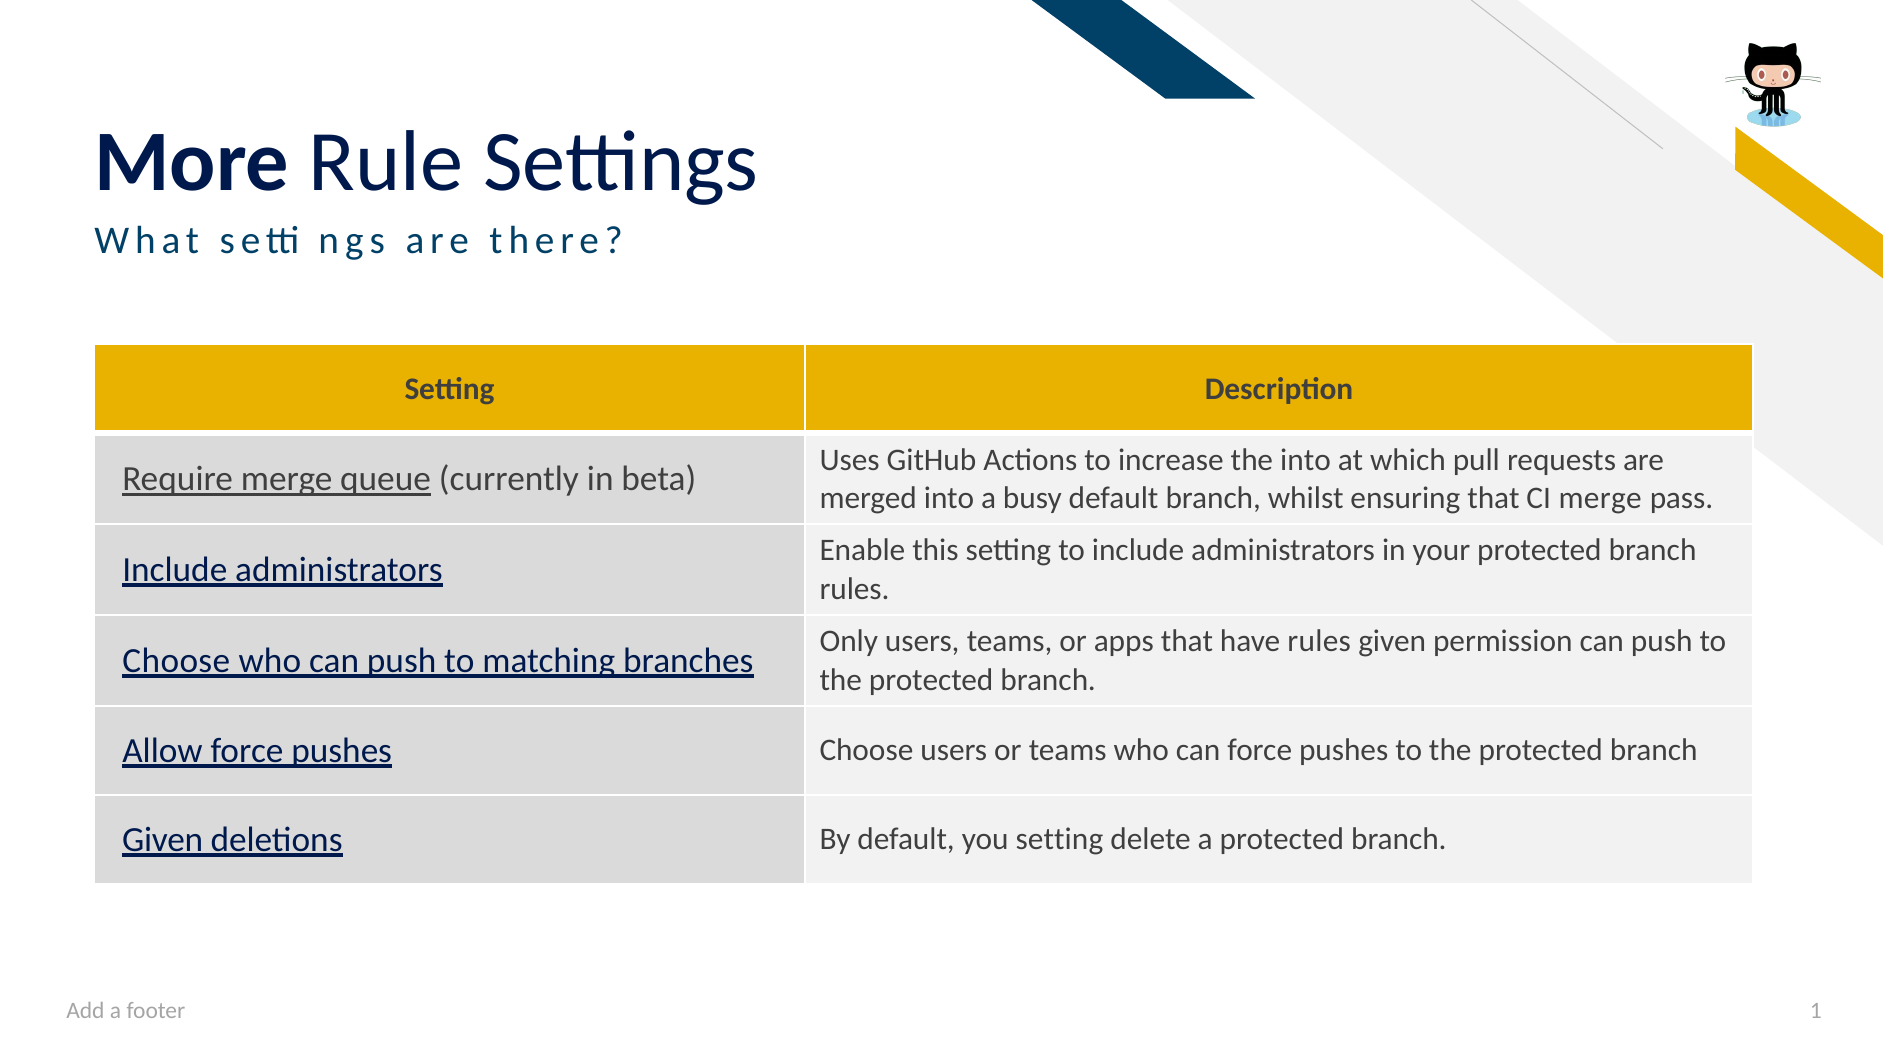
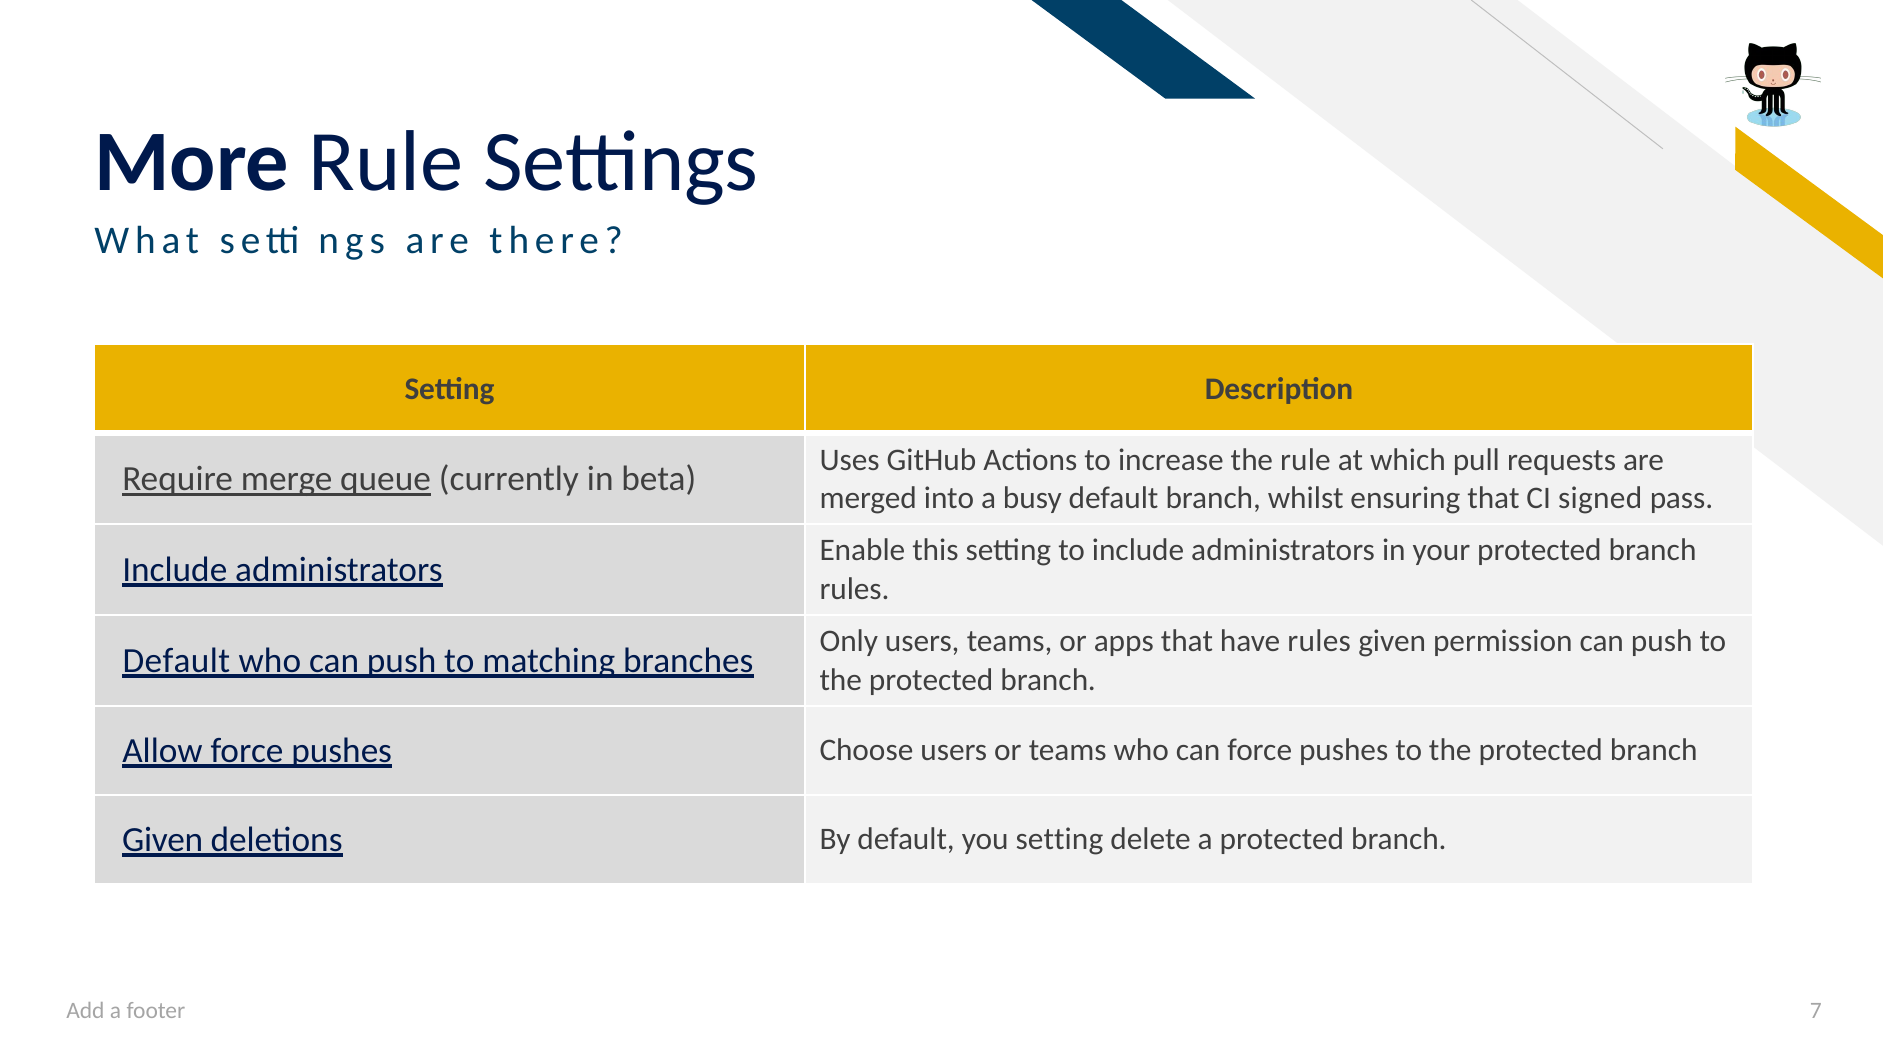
the into: into -> rule (1305, 460)
CI merge: merge -> signed (1600, 498)
Choose: Choose -> Default (176, 661)
1: 1 -> 7 (1816, 1011)
